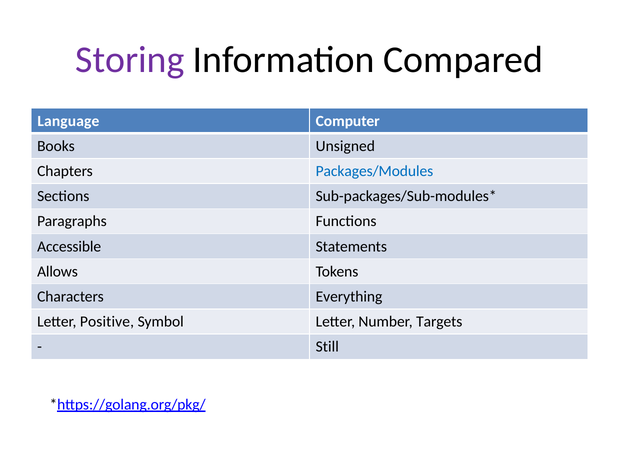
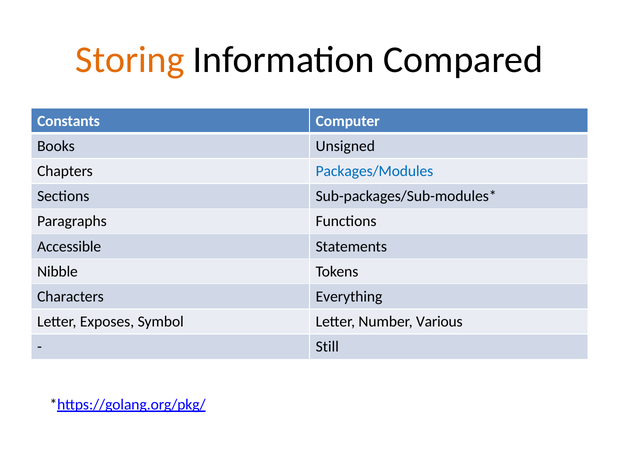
Storing colour: purple -> orange (130, 60)
Language: Language -> Constants (69, 121)
Allows: Allows -> Nibble (57, 272)
Positive: Positive -> Exposes (107, 322)
Targets: Targets -> Various (439, 322)
